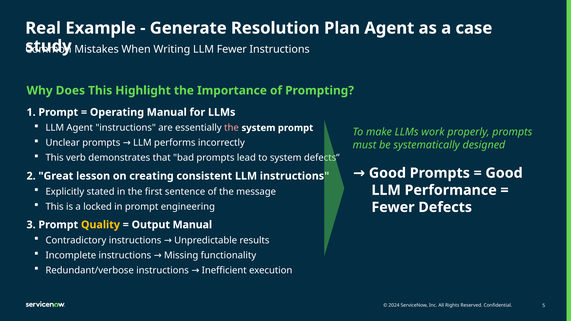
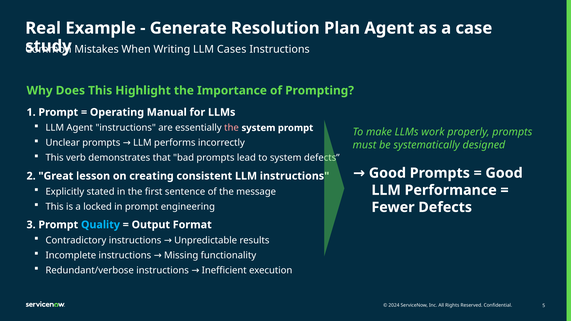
LLM Fewer: Fewer -> Cases (232, 49)
Quality colour: yellow -> light blue (100, 225)
Output Manual: Manual -> Format (192, 225)
